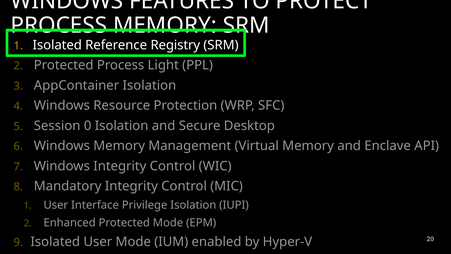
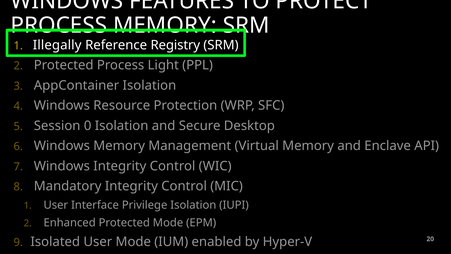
Isolated: Isolated -> Illegally (57, 45)
